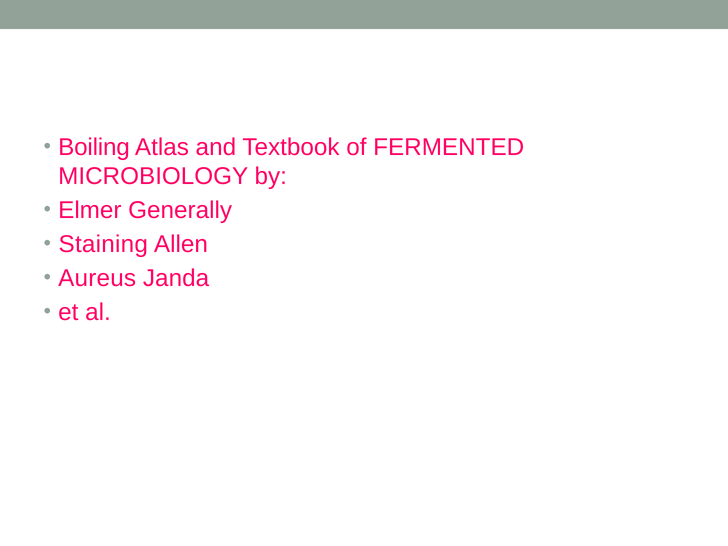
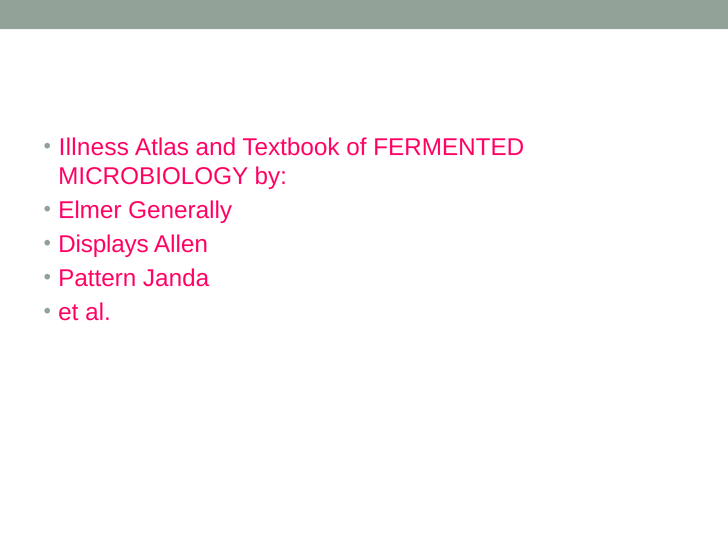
Boiling: Boiling -> Illness (94, 147)
Staining: Staining -> Displays (103, 244)
Aureus: Aureus -> Pattern (97, 278)
